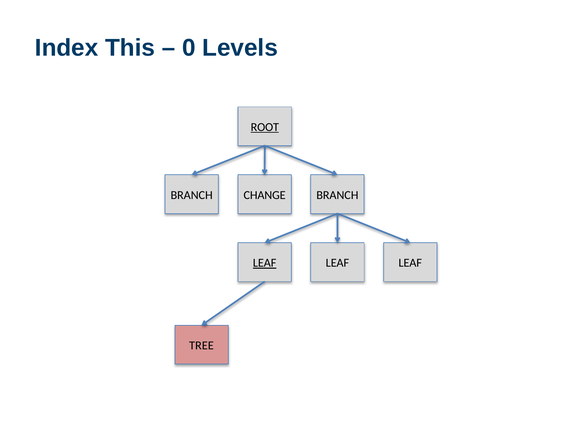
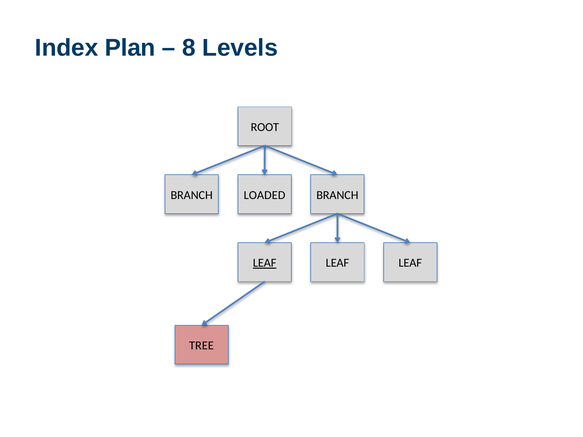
This: This -> Plan (130, 48)
0: 0 -> 8 (189, 48)
ROOT underline: present -> none (265, 127)
CHANGE: CHANGE -> LOADED (265, 195)
